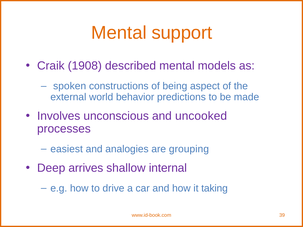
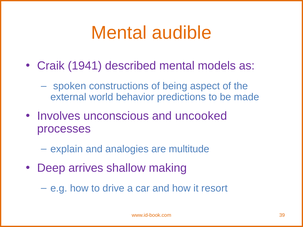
support: support -> audible (182, 33)
1908: 1908 -> 1941 (85, 66)
easiest: easiest -> explain (67, 149)
grouping: grouping -> multitude (189, 149)
internal: internal -> making (168, 168)
taking: taking -> resort (214, 188)
